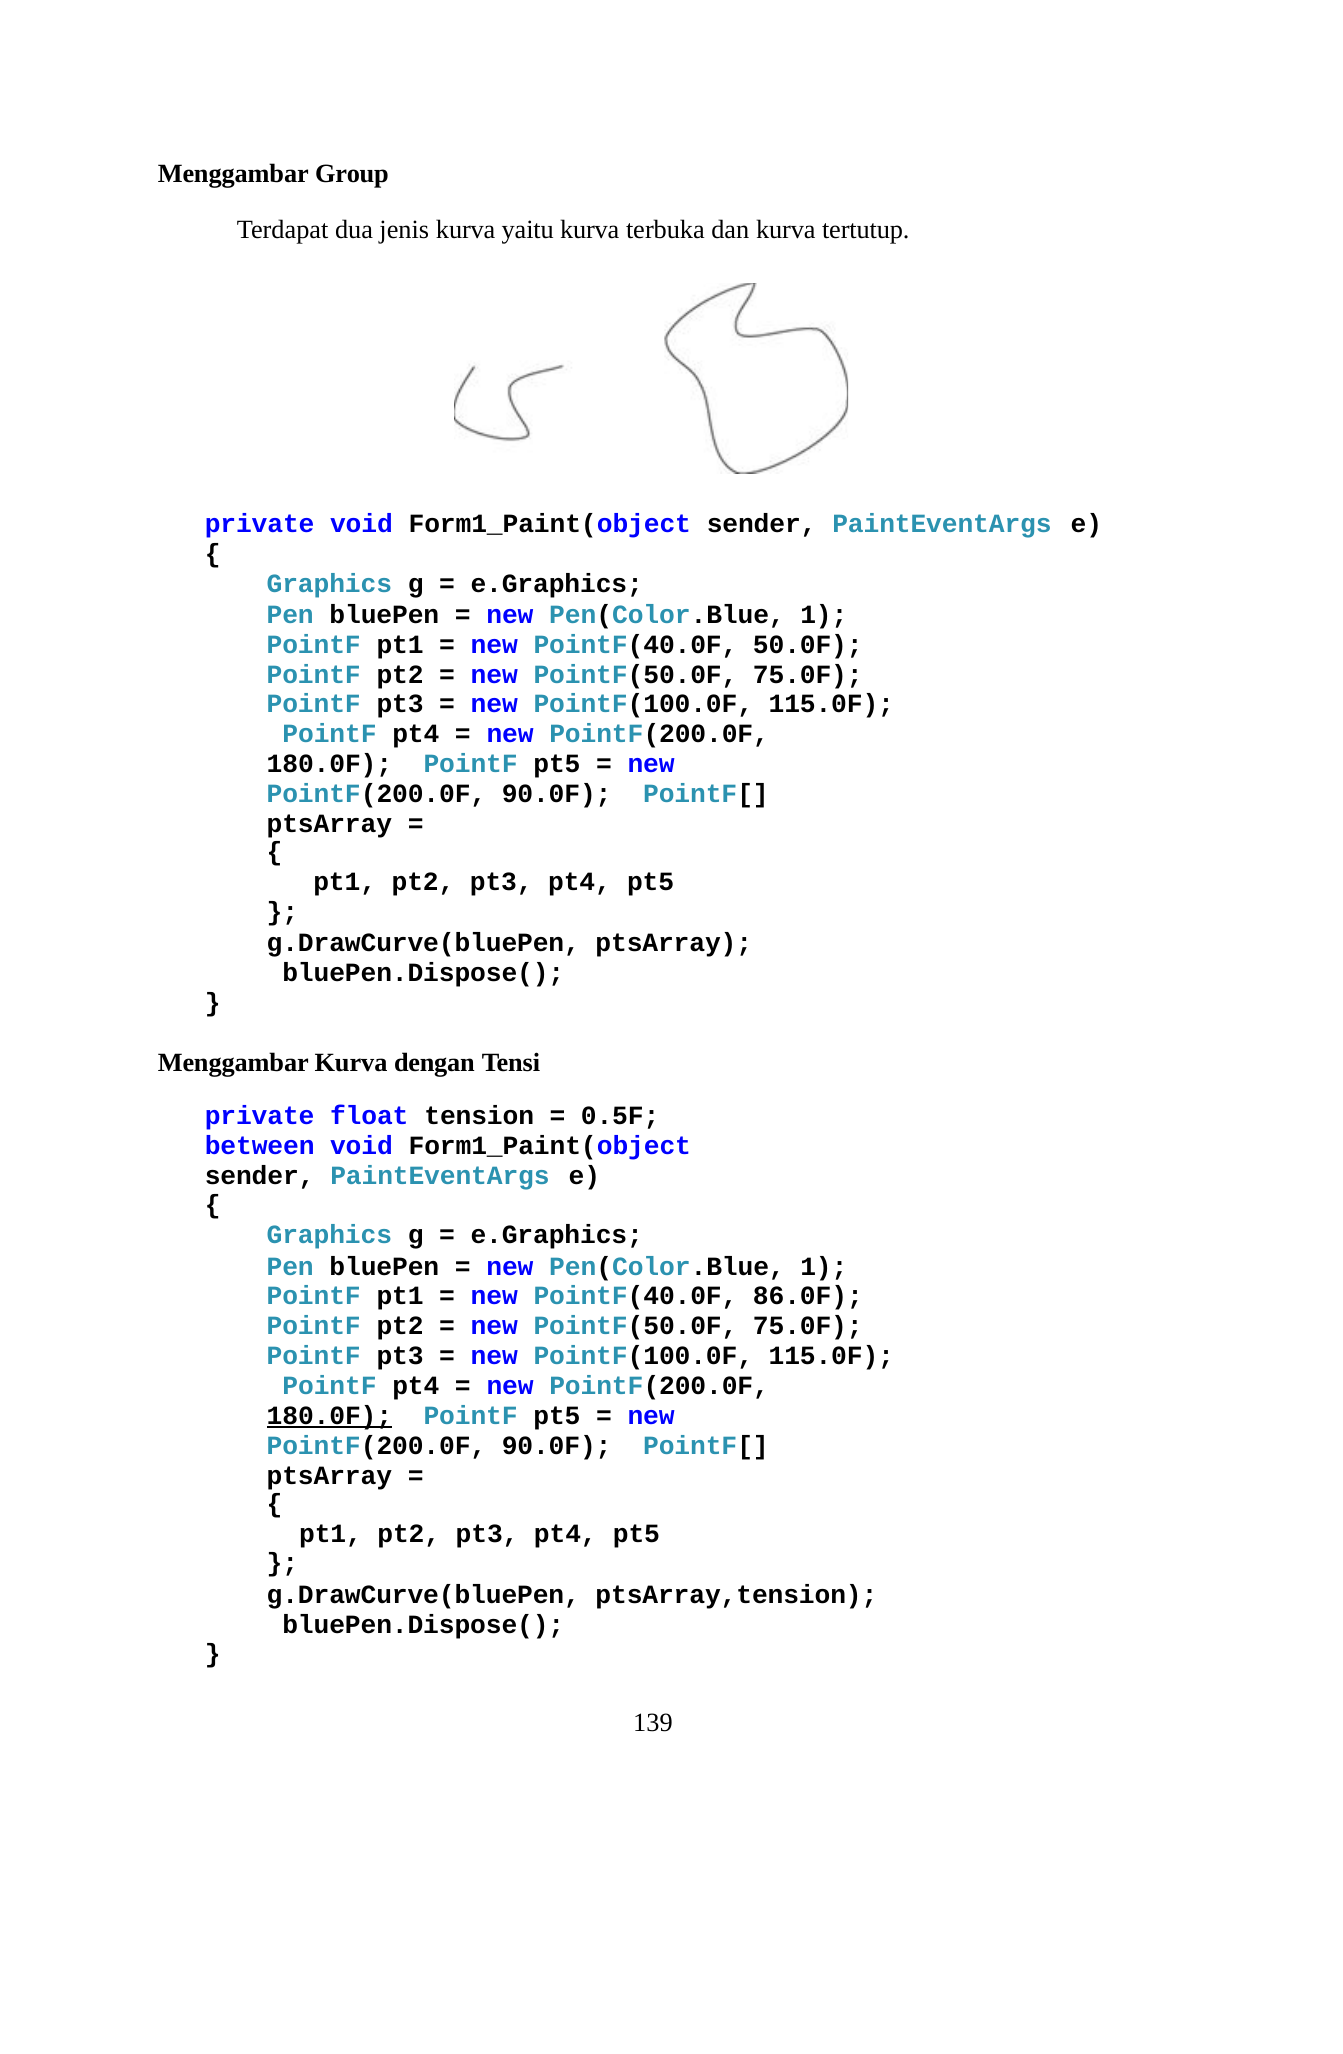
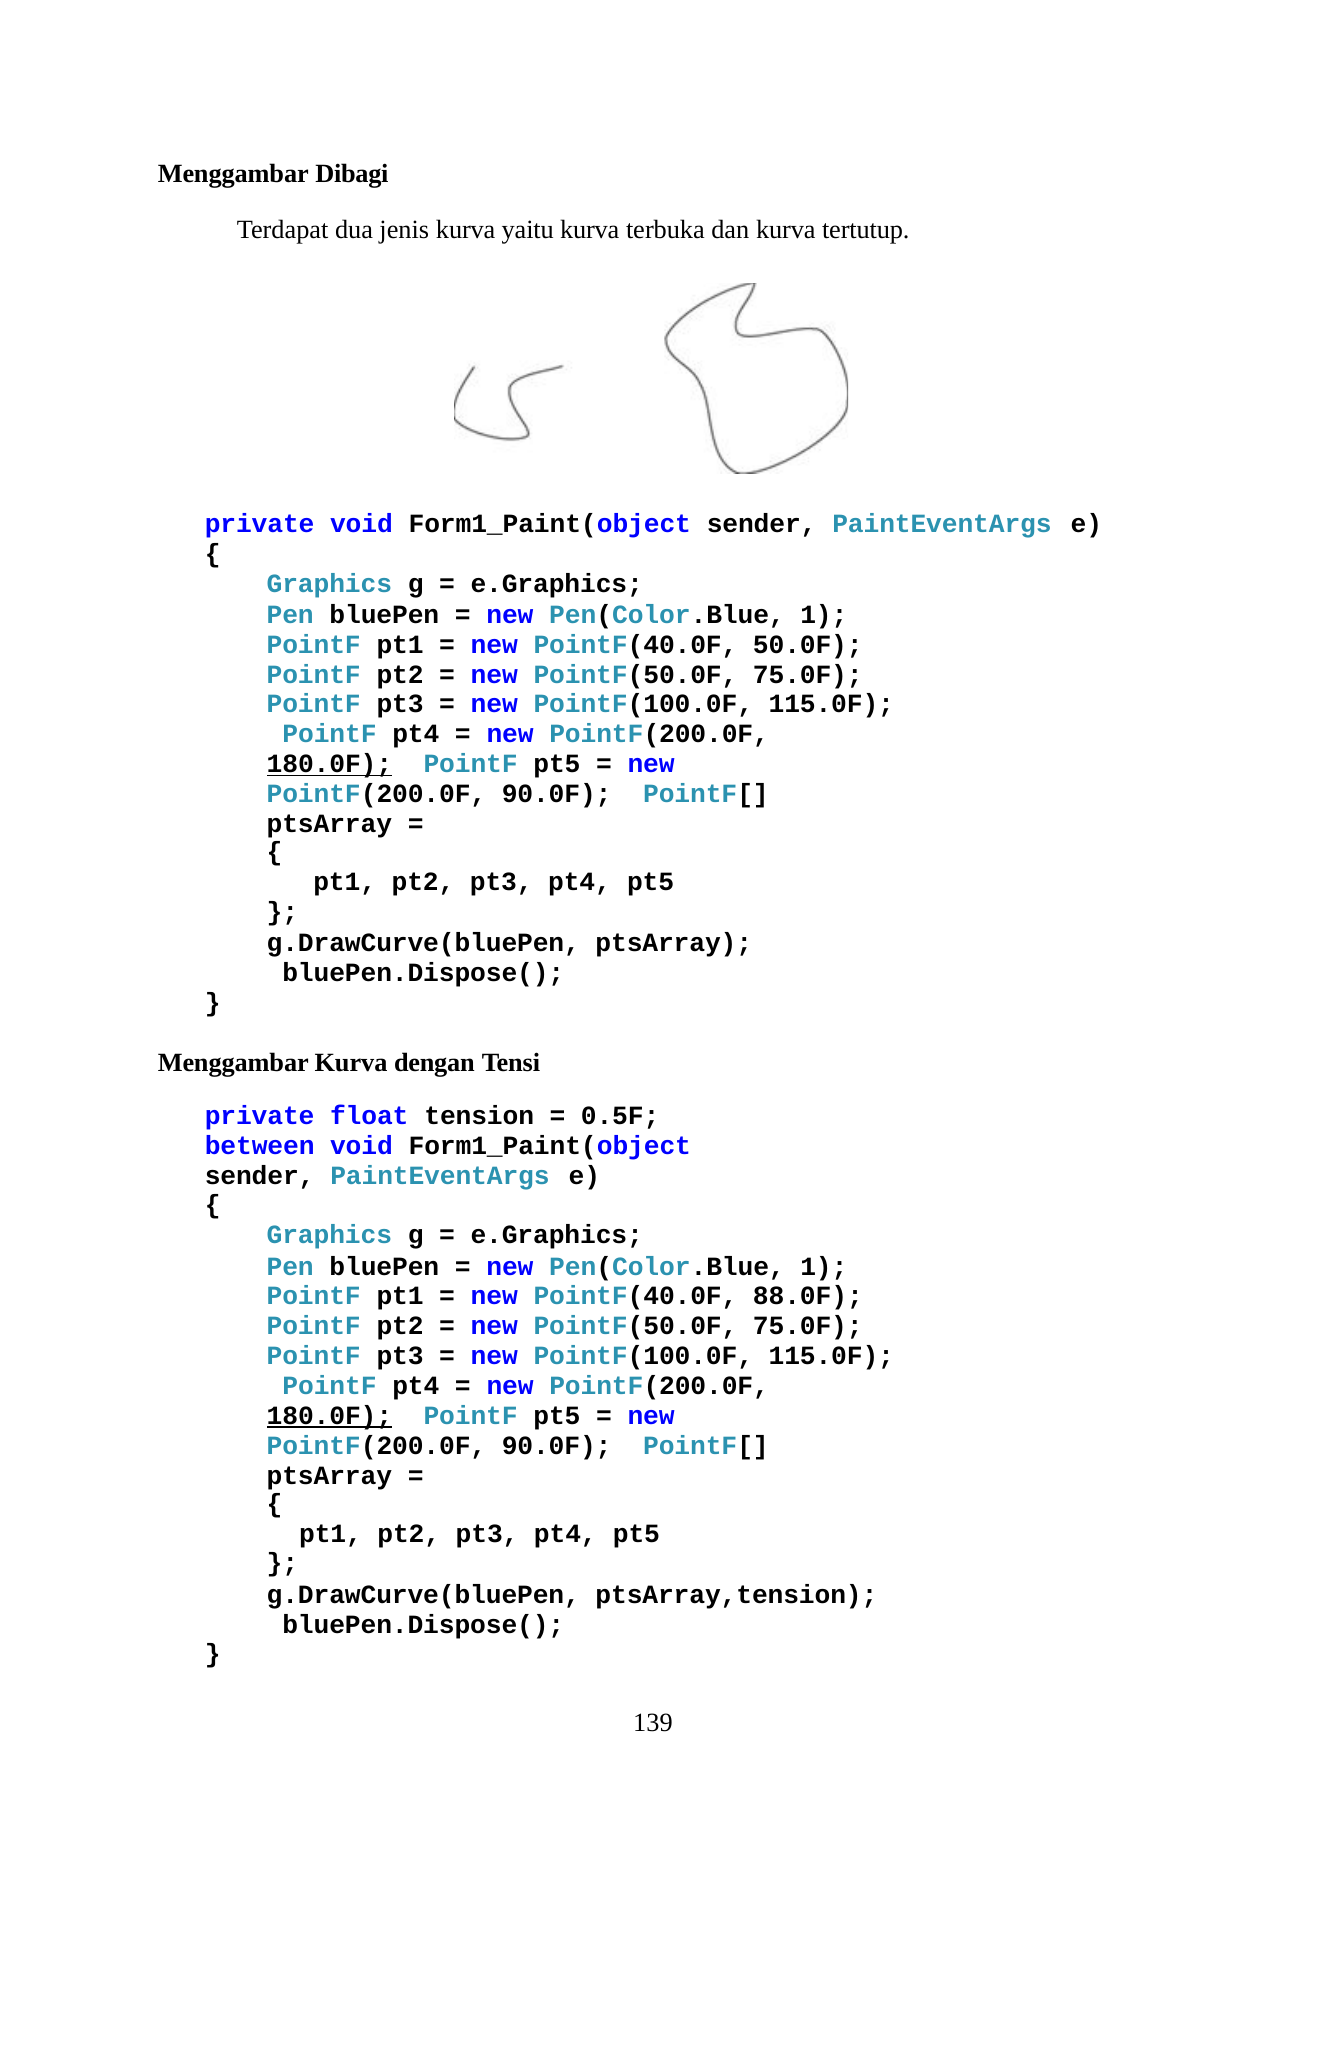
Group: Group -> Dibagi (352, 174)
180.0F underline: none -> present (329, 764)
86.0F: 86.0F -> 88.0F (808, 1296)
